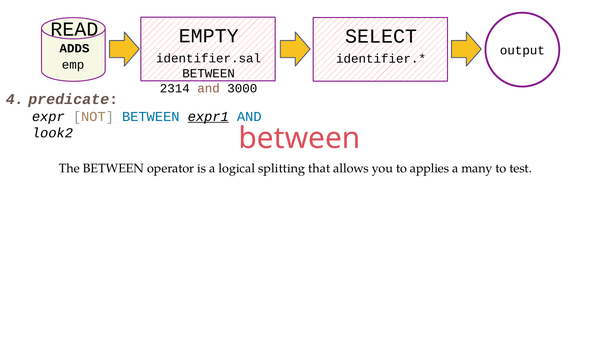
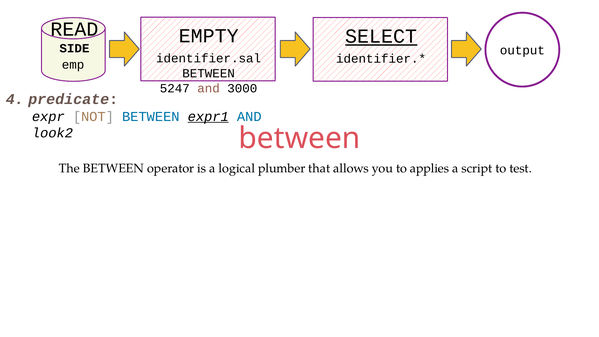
SELECT underline: none -> present (381, 36)
ADDS: ADDS -> SIDE (74, 48)
2314: 2314 -> 5247 (175, 88)
splitting: splitting -> plumber (282, 168)
many: many -> script (477, 168)
